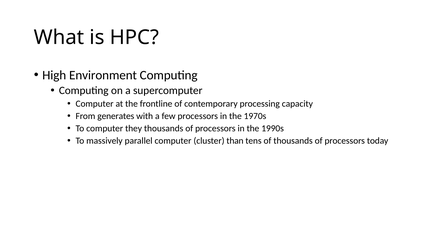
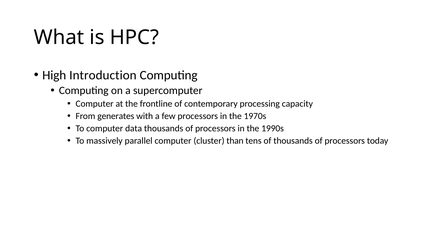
Environment: Environment -> Introduction (103, 75)
they: they -> data (134, 129)
